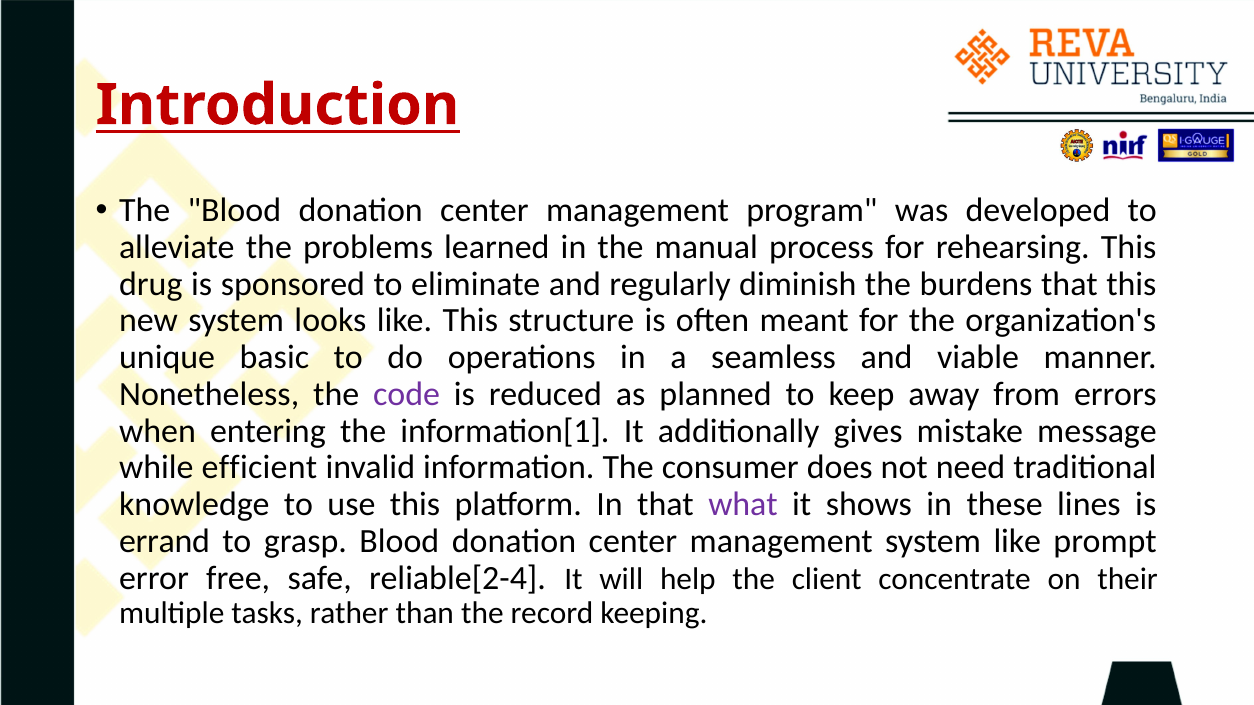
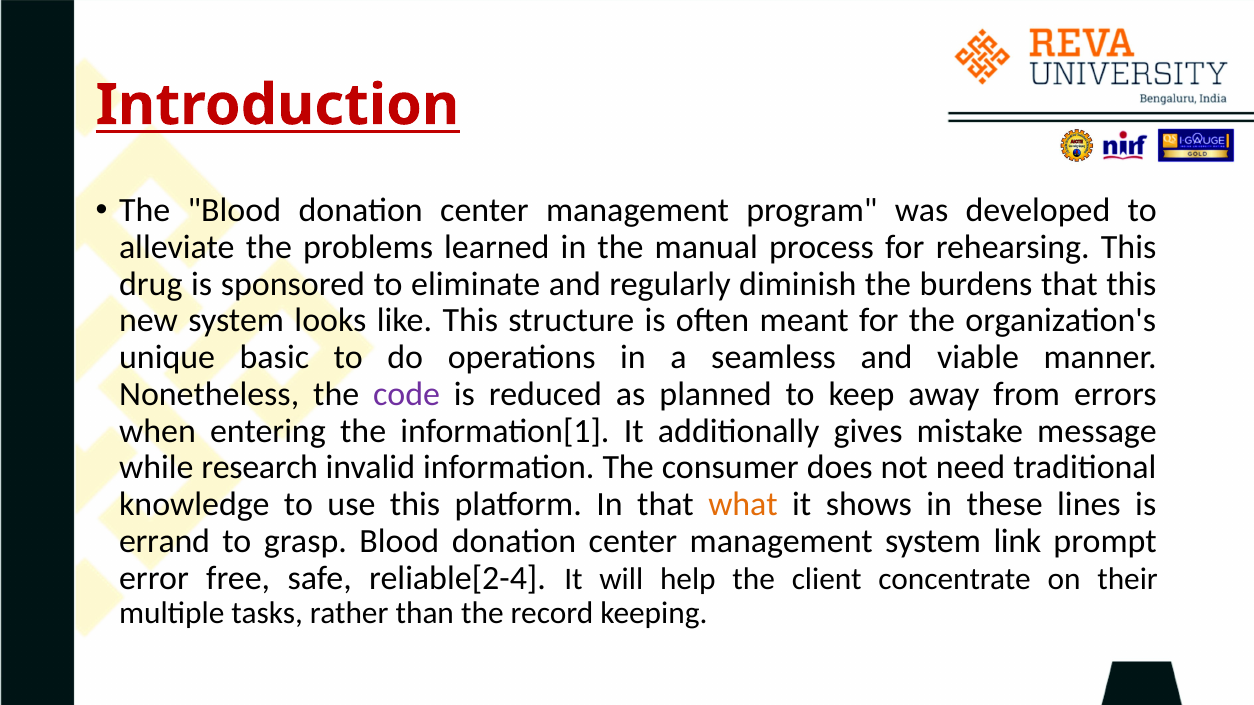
efficient: efficient -> research (260, 468)
what colour: purple -> orange (743, 505)
system like: like -> link (1017, 542)
